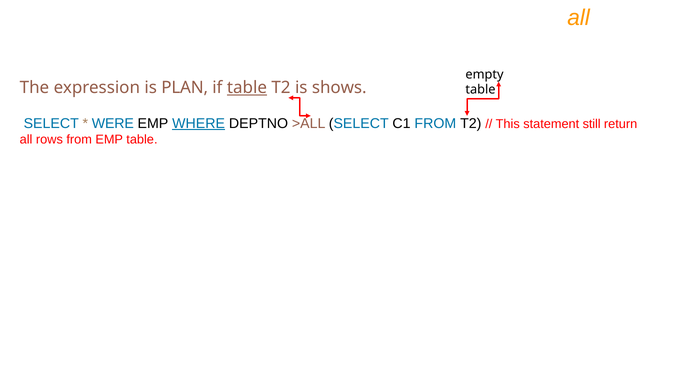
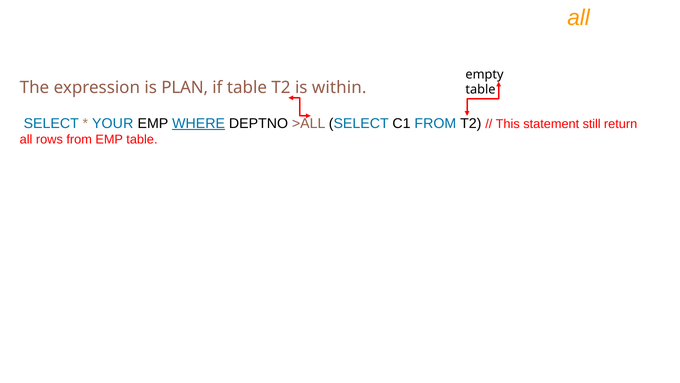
table underline: present -> none (247, 88)
shows: shows -> within (339, 88)
WERE: WERE -> YOUR (113, 123)
